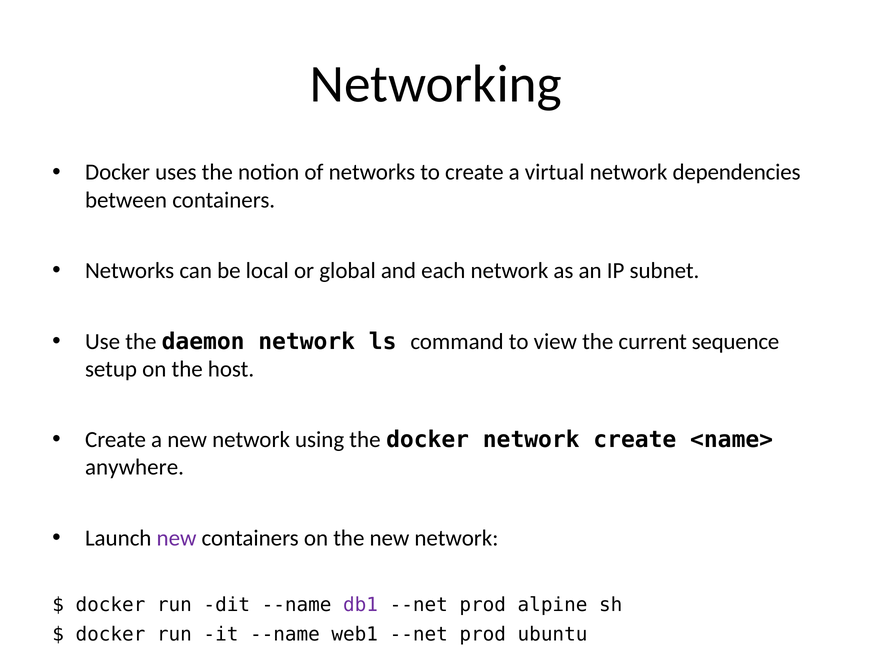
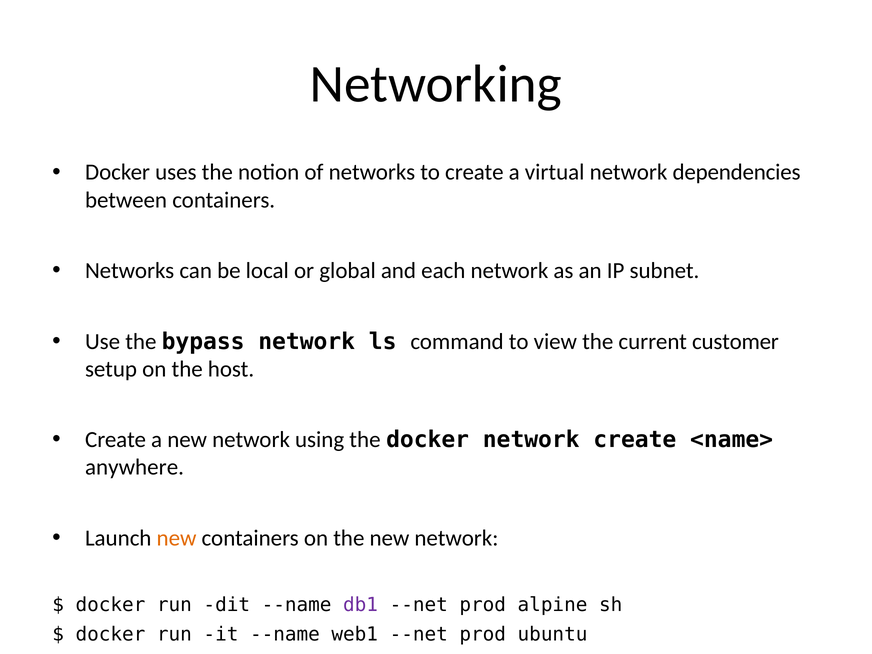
daemon: daemon -> bypass (203, 341)
sequence: sequence -> customer (735, 341)
new colour: purple -> orange (177, 538)
